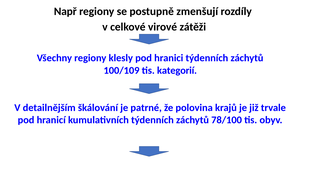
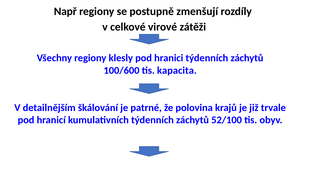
100/109: 100/109 -> 100/600 (122, 71)
kategorií: kategorií -> kapacita (177, 71)
78/100: 78/100 -> 52/100 (227, 120)
